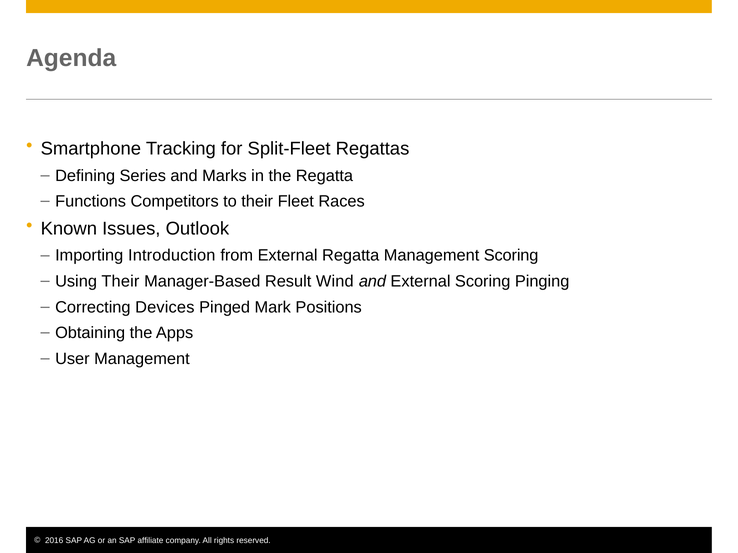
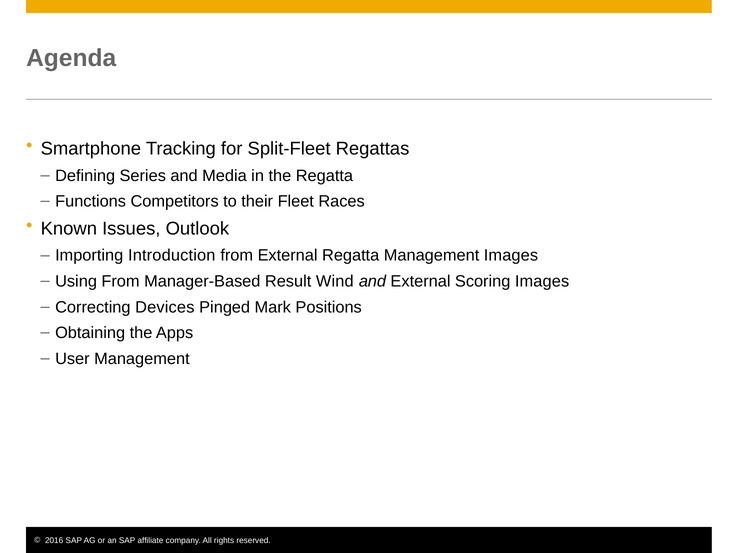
Marks: Marks -> Media (224, 176)
Management Scoring: Scoring -> Images (511, 256)
Using Their: Their -> From (121, 282)
Scoring Pinging: Pinging -> Images (542, 282)
